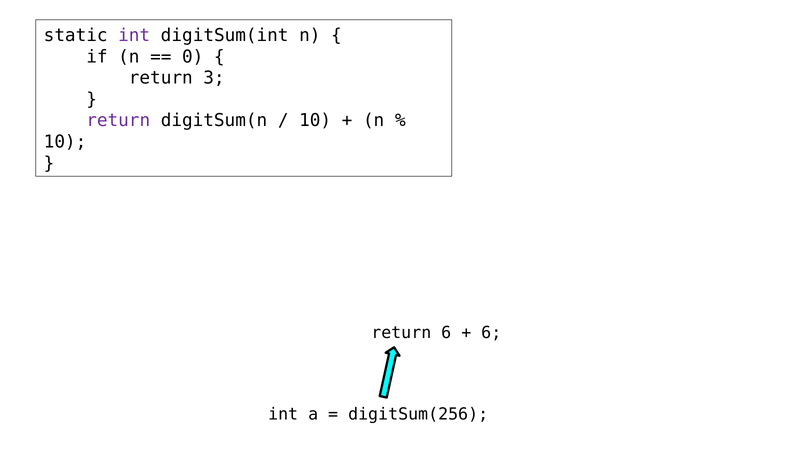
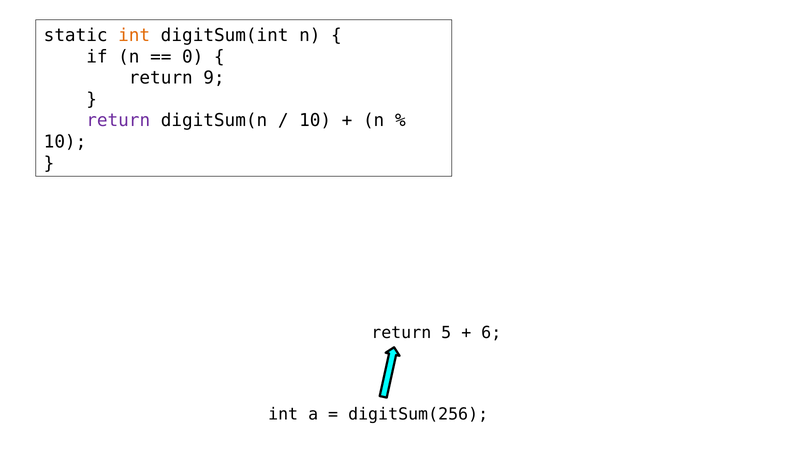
int colour: purple -> orange (134, 35)
3: 3 -> 9 (214, 78)
return 6: 6 -> 5 (446, 333)
